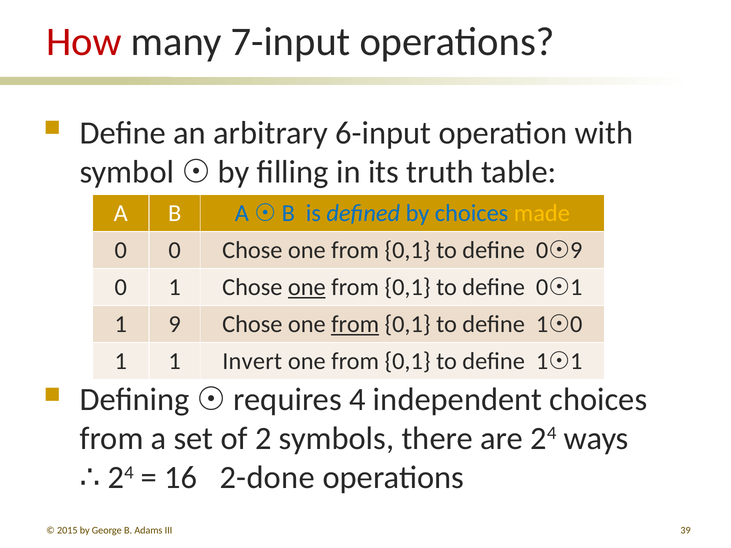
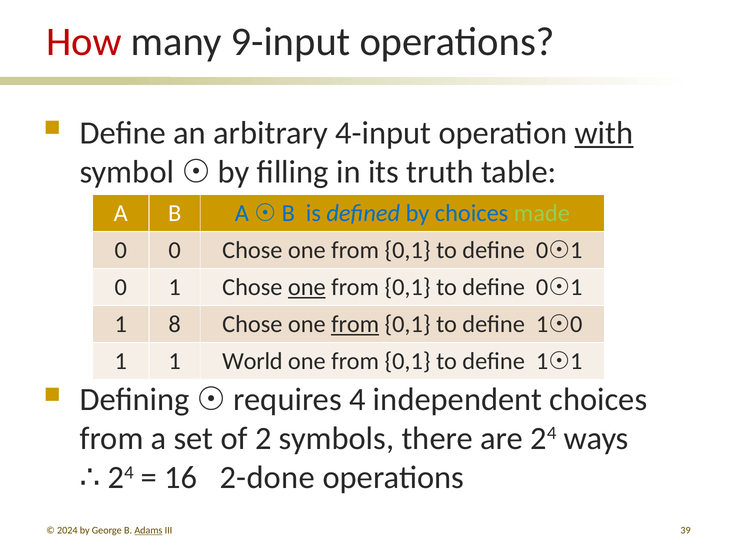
7-input: 7-input -> 9-input (291, 42)
6-input: 6-input -> 4-input (383, 133)
with underline: none -> present (604, 133)
made colour: yellow -> light green (542, 213)
9: 9 -> 1 (576, 250)
1 9: 9 -> 8 (175, 324)
Invert: Invert -> World (252, 362)
2015: 2015 -> 2024 (67, 531)
Adams underline: none -> present (148, 531)
